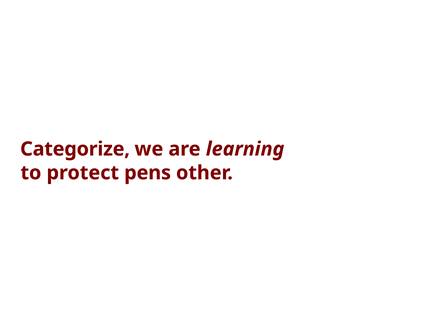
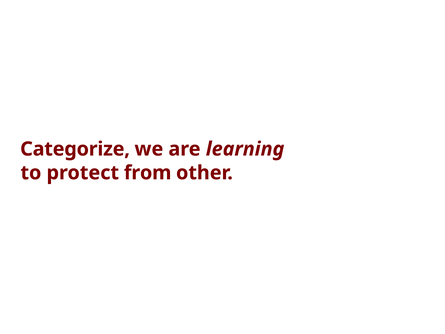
pens: pens -> from (148, 173)
